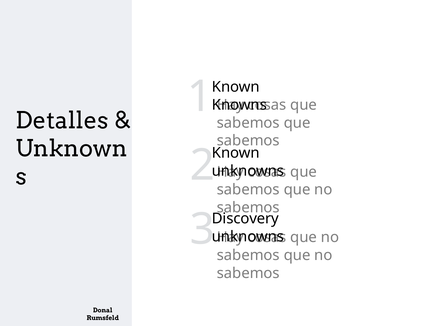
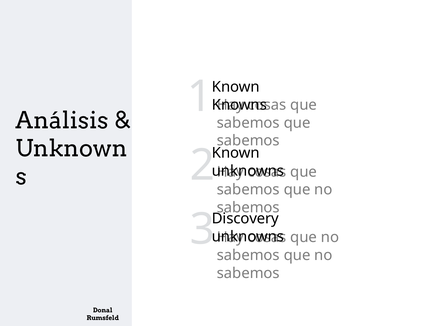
Detalles: Detalles -> Análisis (62, 121)
